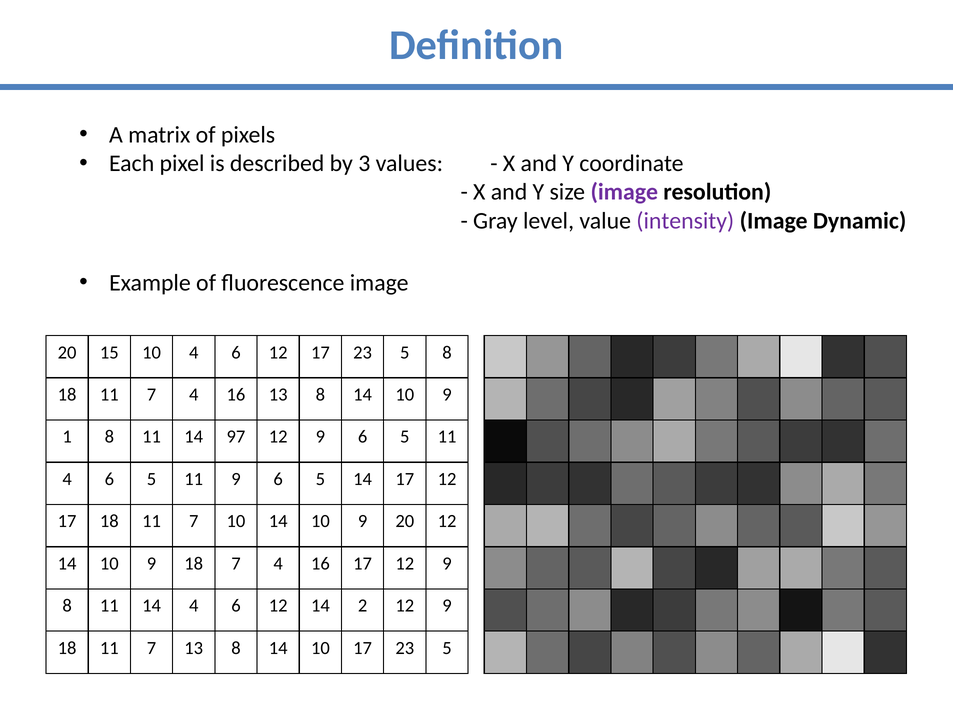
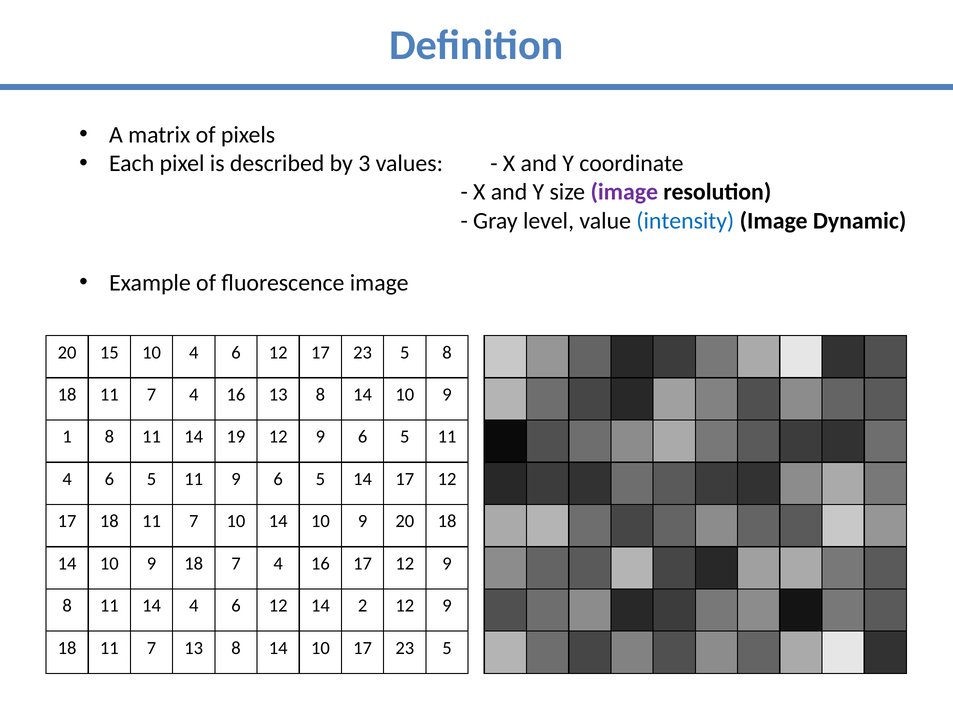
intensity colour: purple -> blue (685, 221)
97: 97 -> 19 (236, 437)
20 12: 12 -> 18 (447, 521)
